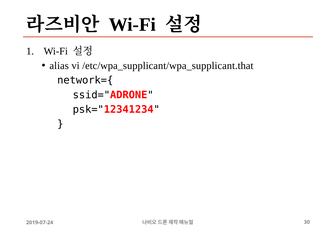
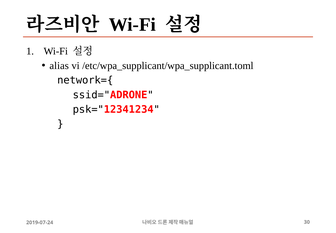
/etc/wpa_supplicant/wpa_supplicant.that: /etc/wpa_supplicant/wpa_supplicant.that -> /etc/wpa_supplicant/wpa_supplicant.toml (168, 66)
